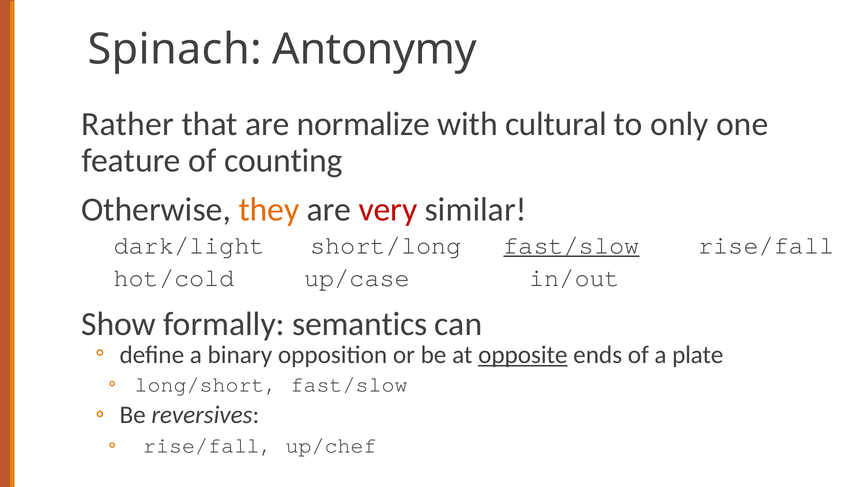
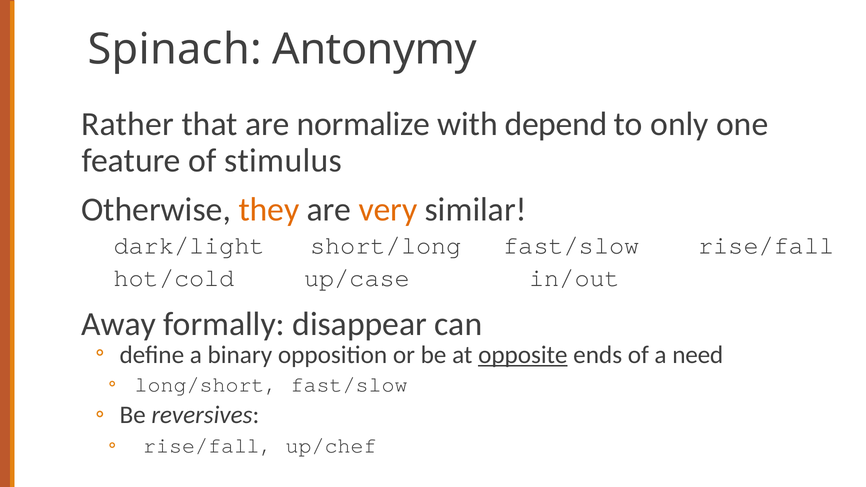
cultural: cultural -> depend (556, 124)
counting: counting -> stimulus (283, 161)
very colour: red -> orange (388, 210)
fast/slow underline: present -> none (571, 245)
Show: Show -> Away (119, 324)
semantics: semantics -> disappear (360, 324)
plate: plate -> need (698, 355)
